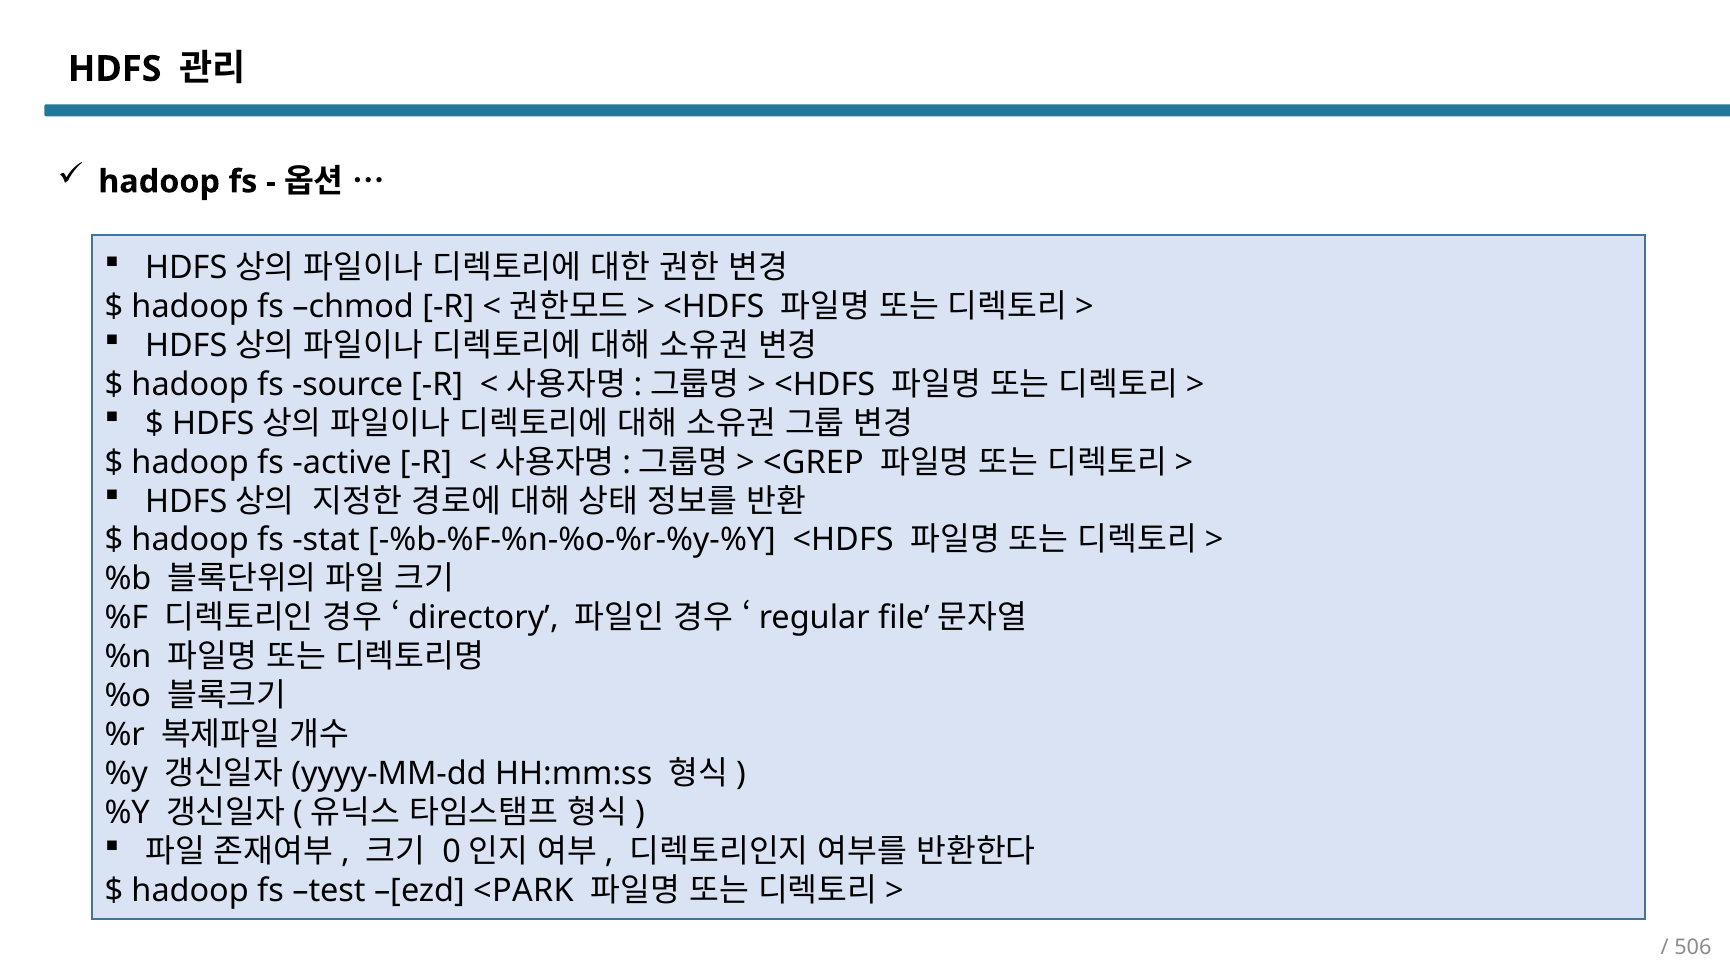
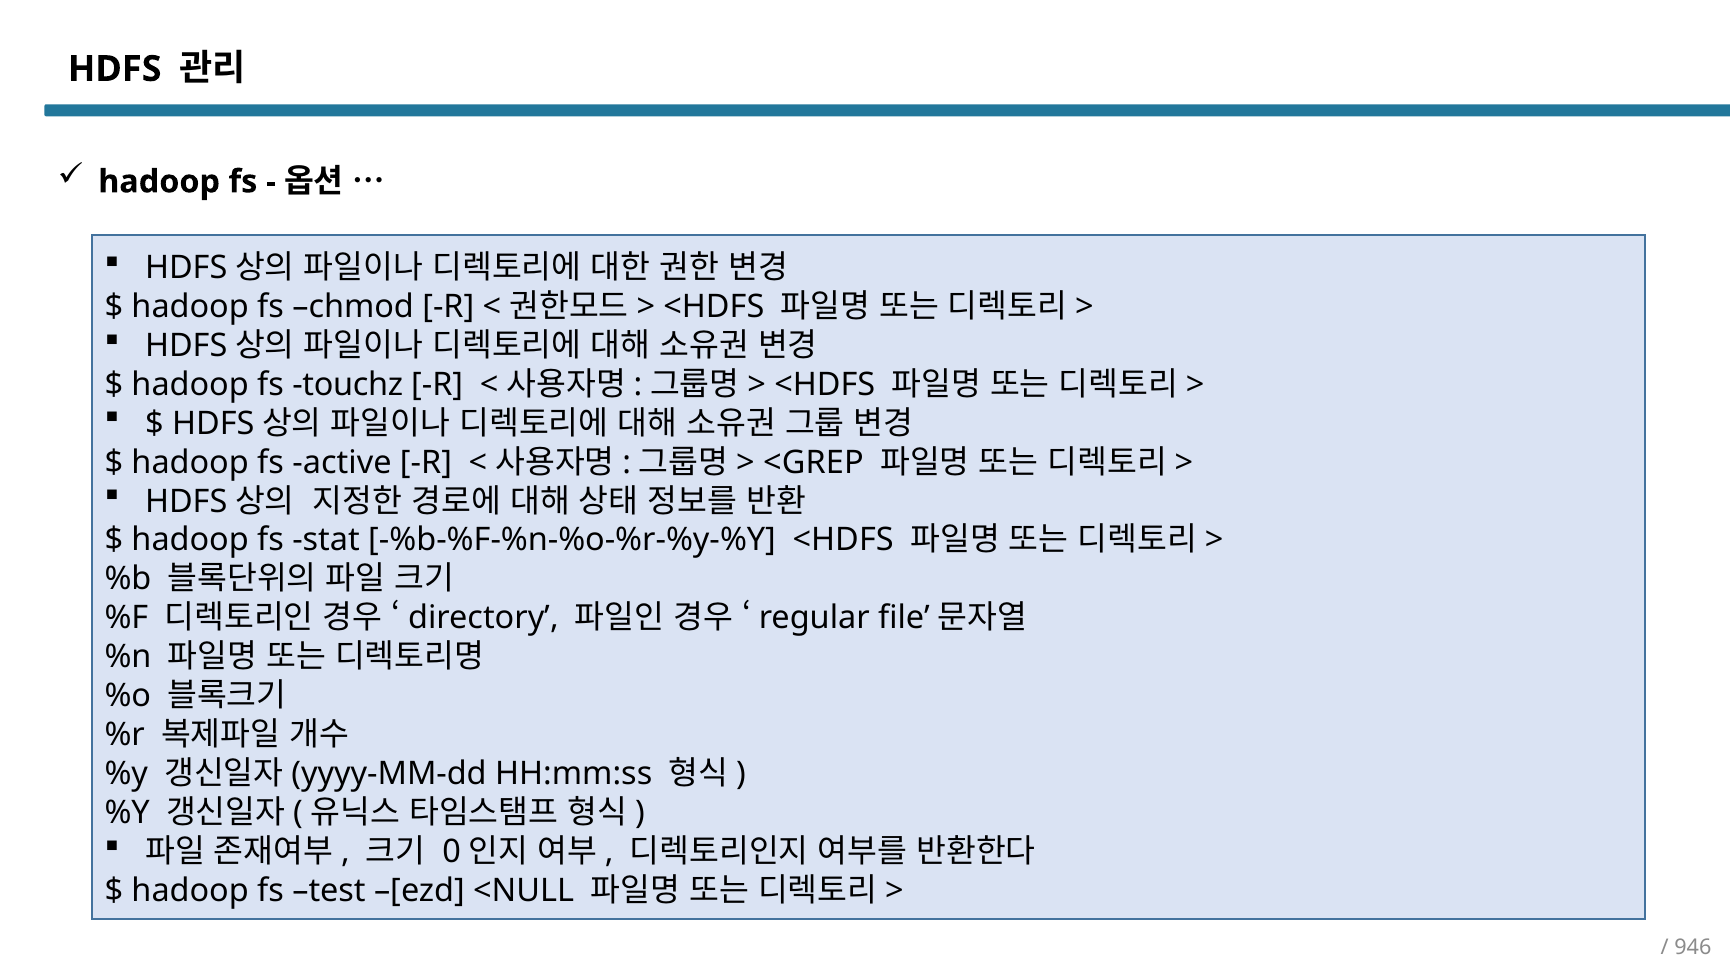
source: source -> touchz (348, 385)
<PARK: <PARK -> <NULL (524, 891)
506: 506 -> 946 (1693, 948)
